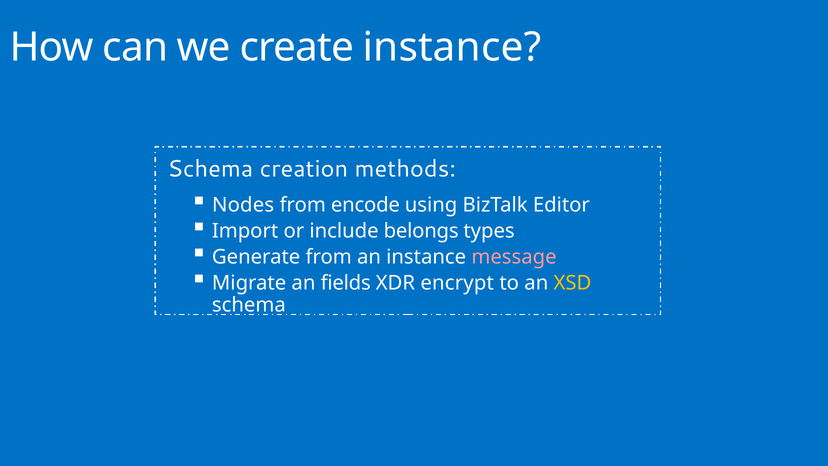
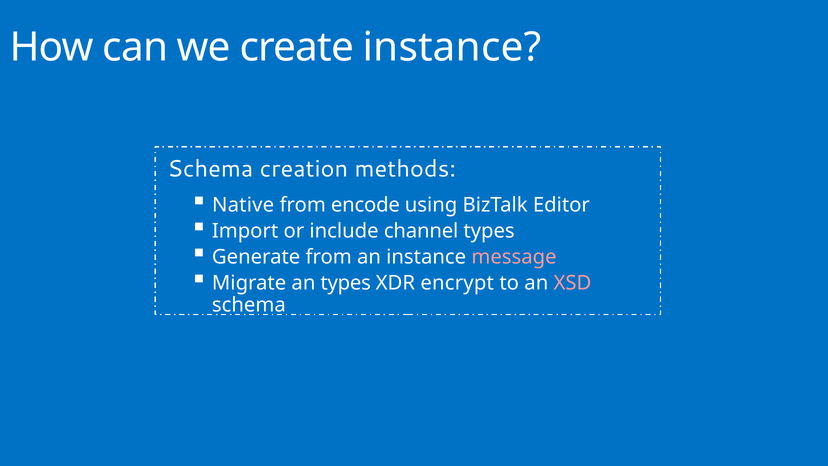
Nodes: Nodes -> Native (243, 205)
belongs: belongs -> channel (421, 231)
an fields: fields -> types (346, 283)
XSD colour: yellow -> pink (572, 283)
